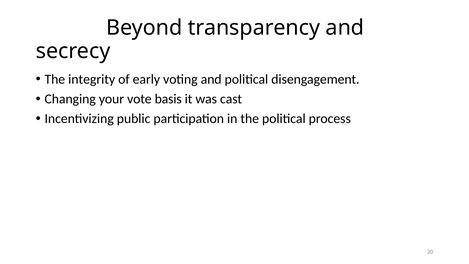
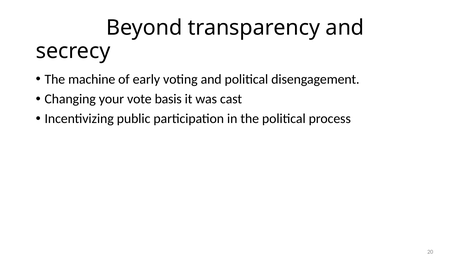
integrity: integrity -> machine (92, 79)
